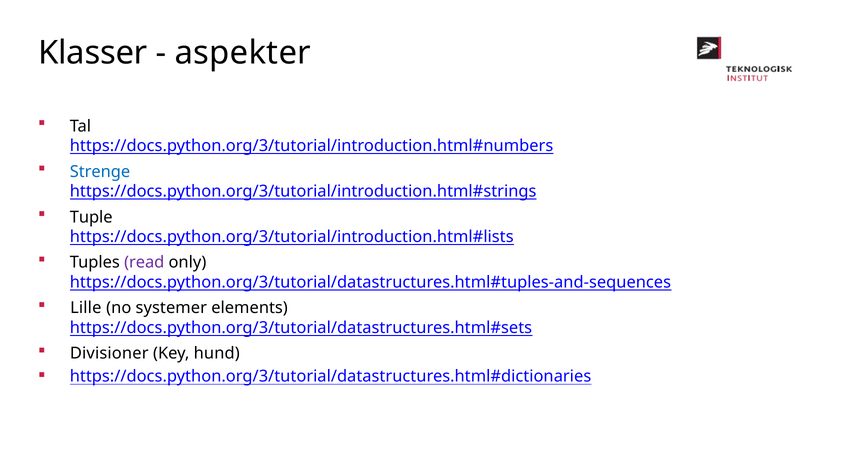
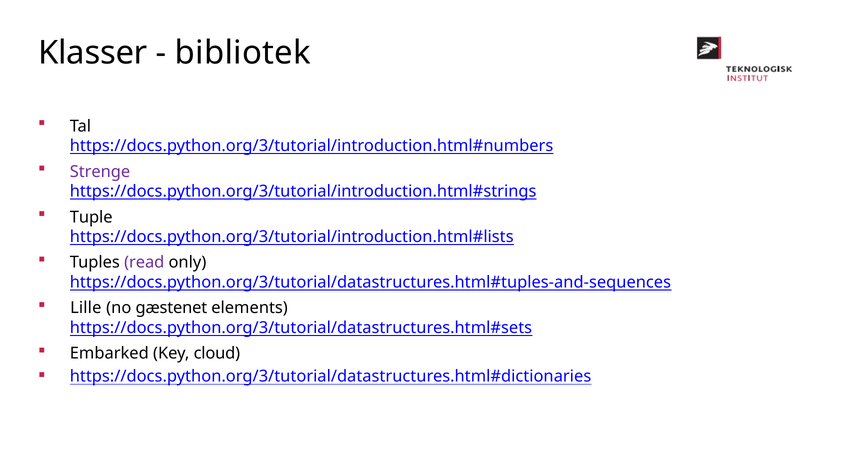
aspekter: aspekter -> bibliotek (243, 53)
Strenge colour: blue -> purple (100, 172)
systemer: systemer -> gæstenet (171, 308)
Divisioner: Divisioner -> Embarked (109, 353)
hund: hund -> cloud (217, 353)
